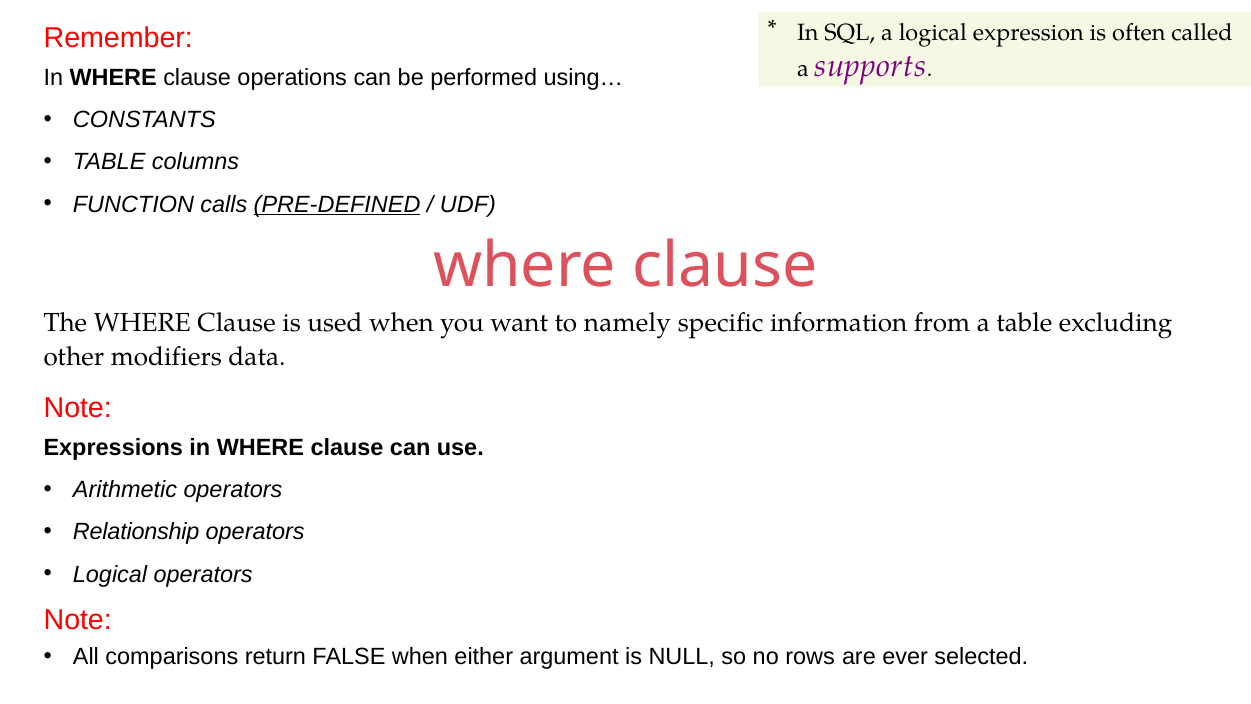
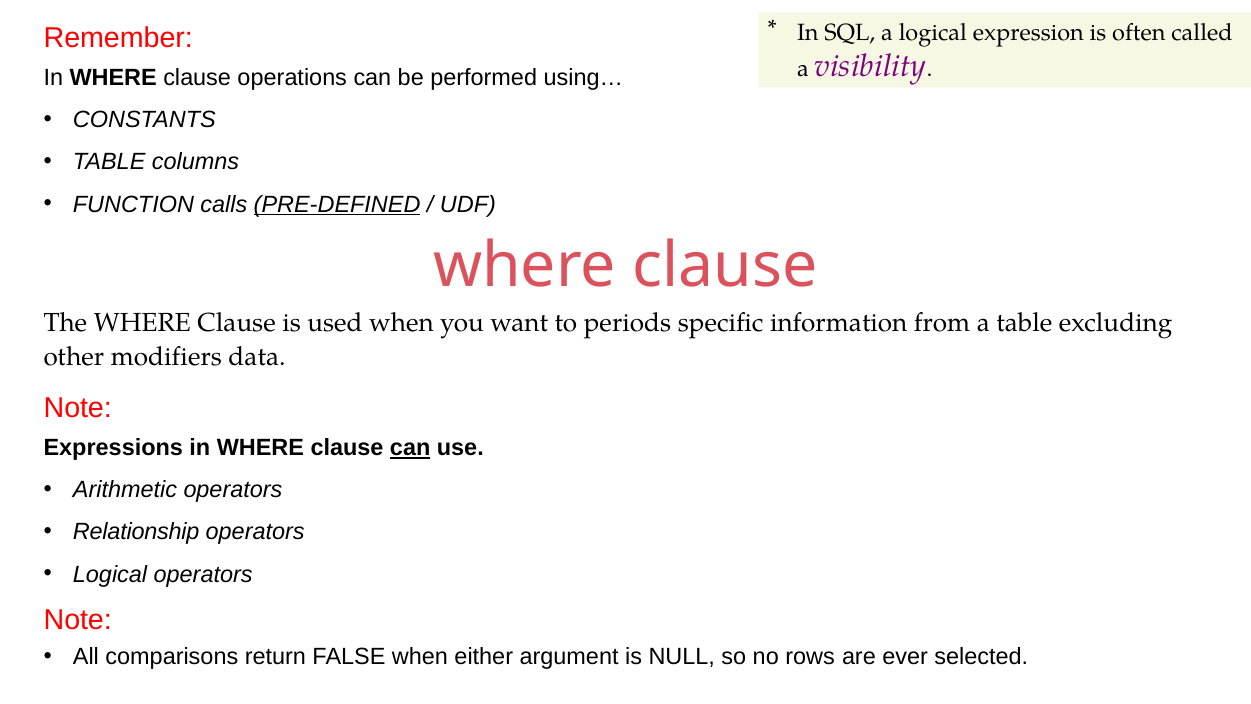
supports: supports -> visibility (871, 66)
namely: namely -> periods (628, 323)
can underline: none -> present (410, 448)
